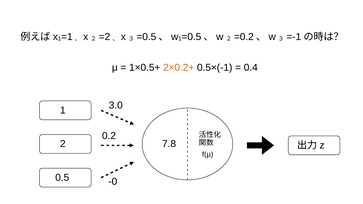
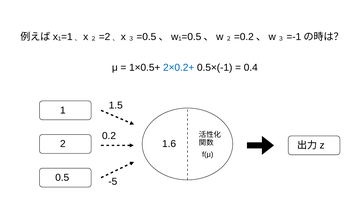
2×0.2+ colour: orange -> blue (179, 68)
3.0: 3.0 -> 1.5 (116, 106)
7.8: 7.8 -> 1.6 (169, 144)
-0: -0 -> -5 (113, 182)
